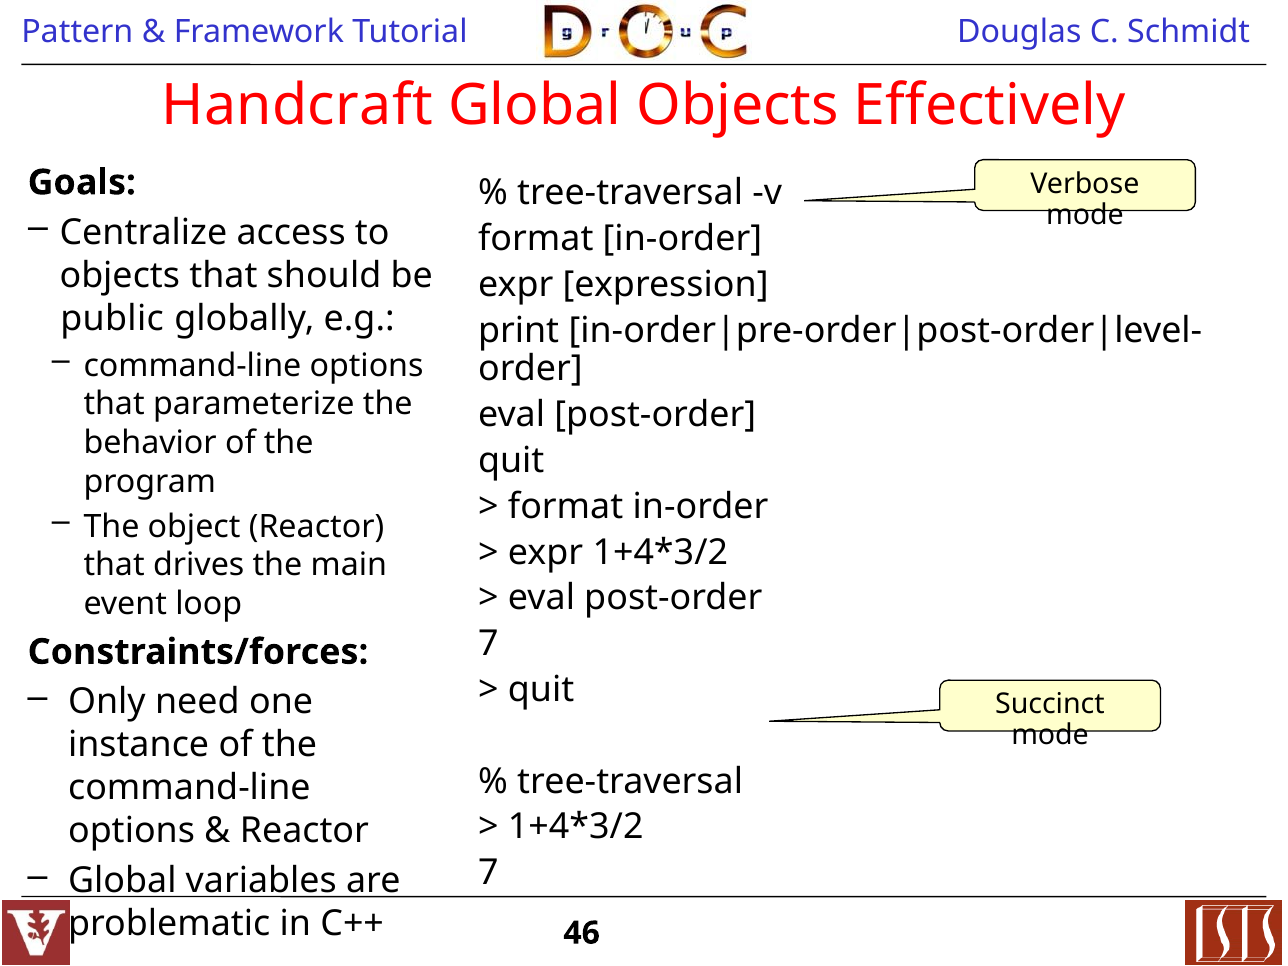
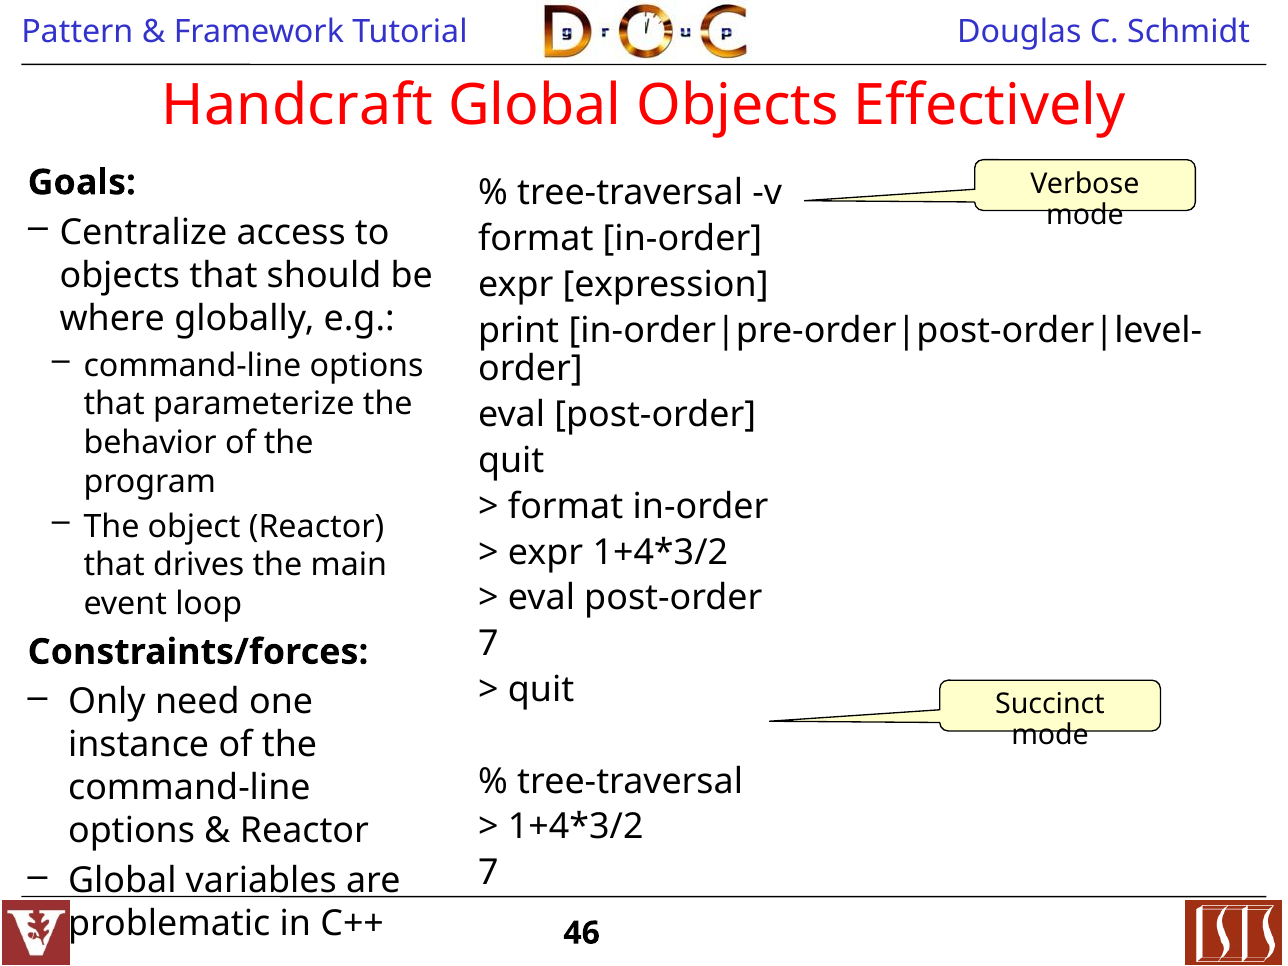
public: public -> where (112, 319)
